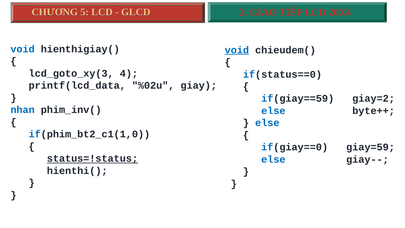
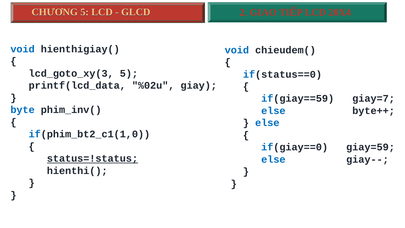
void underline: present -> none (237, 50)
lcd_goto_xy(3 4: 4 -> 5 (129, 73)
giay=2: giay=2 -> giay=7 (374, 99)
nhan: nhan -> byte (23, 110)
